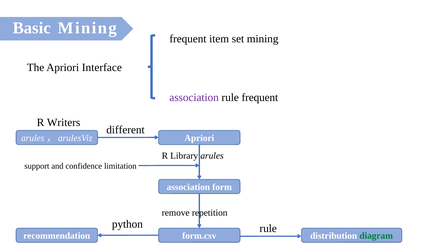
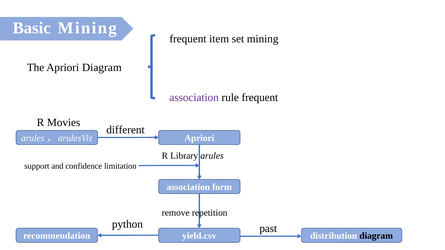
Apriori Interface: Interface -> Diagram (102, 68)
Writers: Writers -> Movies (64, 123)
rule: rule -> past (268, 229)
form.csv: form.csv -> yield.csv (199, 236)
diagram colour: green -> black (376, 236)
